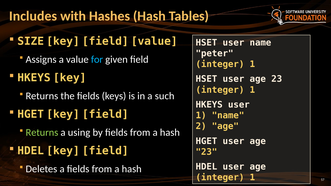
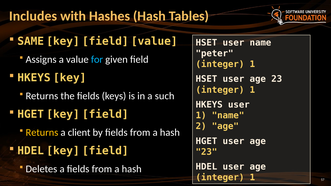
SIZE: SIZE -> SAME (31, 41)
Returns colour: light green -> yellow (42, 133)
using: using -> client (79, 133)
